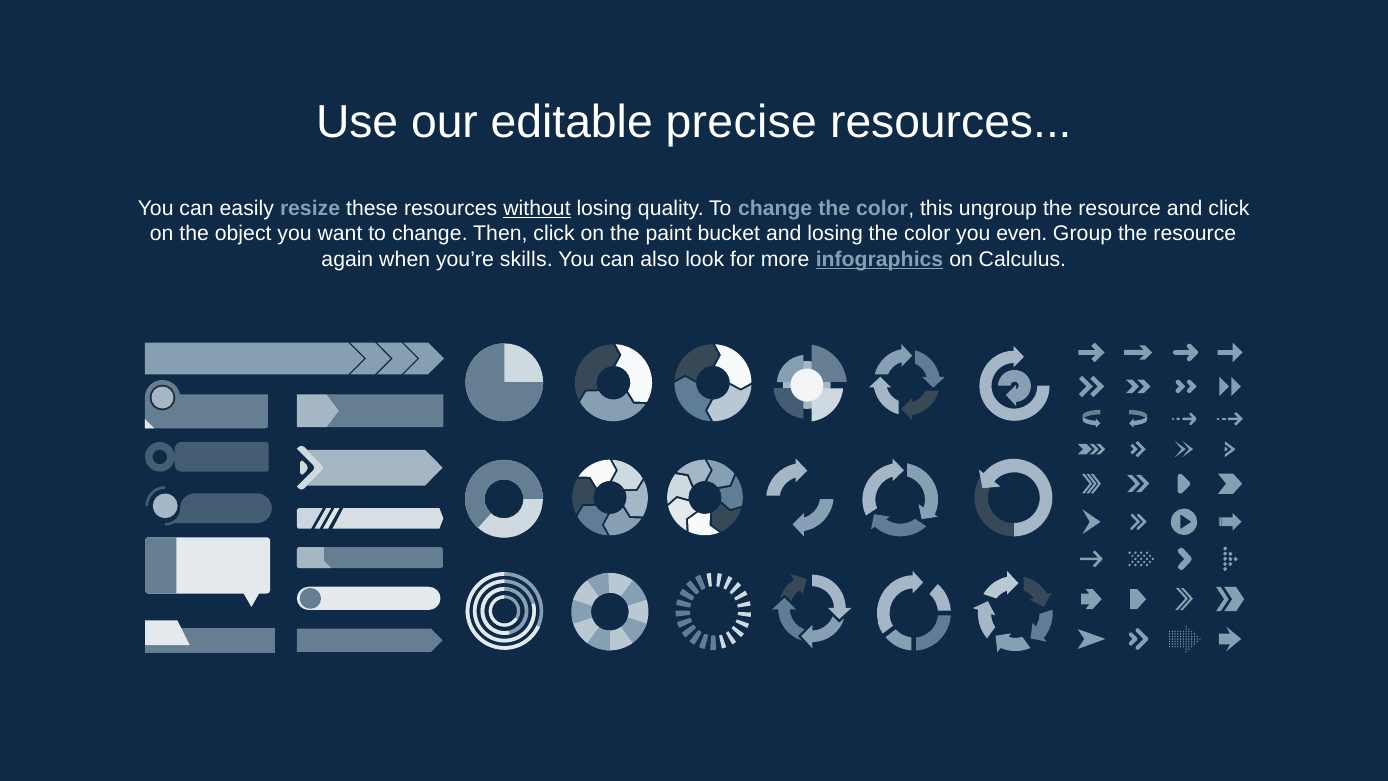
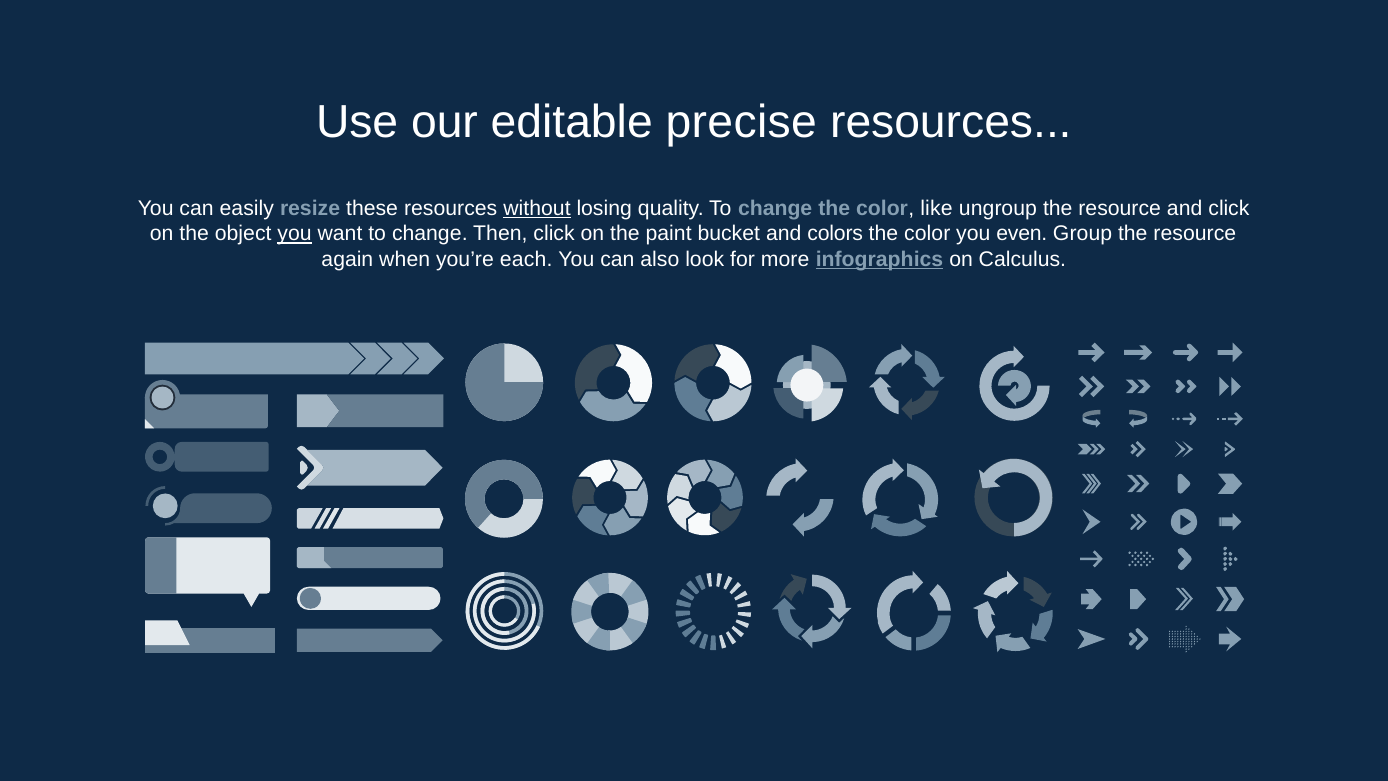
this: this -> like (936, 208)
you underline: none -> present (295, 234)
and losing: losing -> colors (835, 234)
skills: skills -> each (526, 259)
